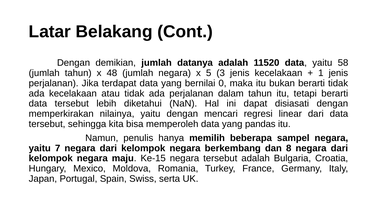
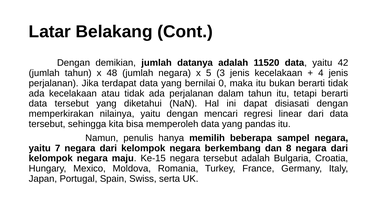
58: 58 -> 42 (343, 63)
1: 1 -> 4 (321, 73)
tersebut lebih: lebih -> yang (106, 104)
